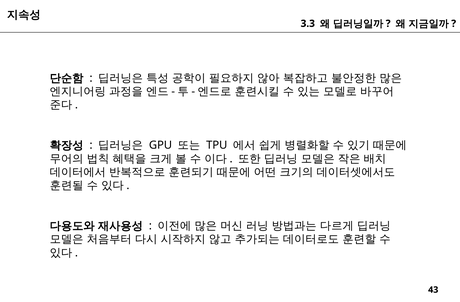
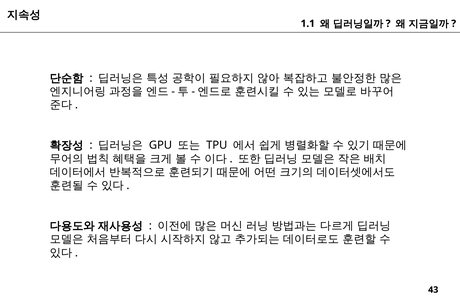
3.3: 3.3 -> 1.1 (308, 24)
